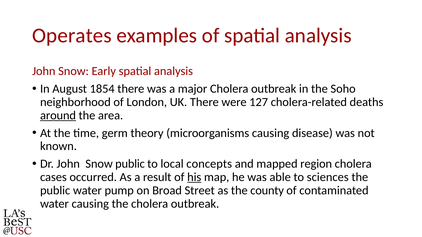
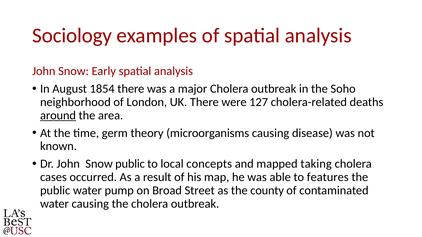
Operates: Operates -> Sociology (72, 35)
region: region -> taking (316, 164)
his underline: present -> none (194, 177)
sciences: sciences -> features (328, 177)
